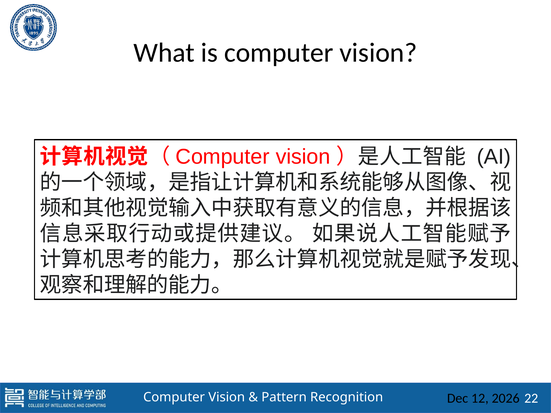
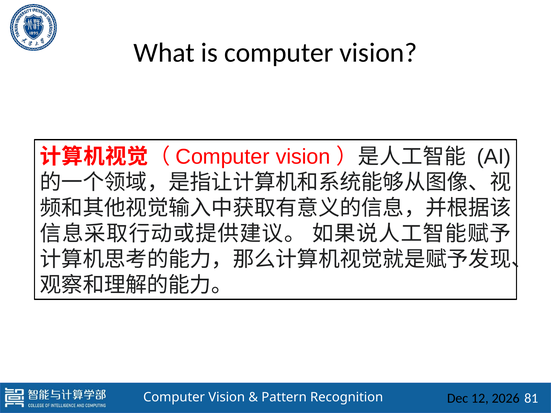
22: 22 -> 81 (531, 399)
